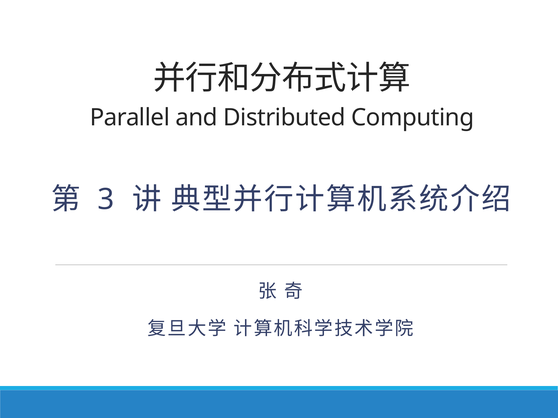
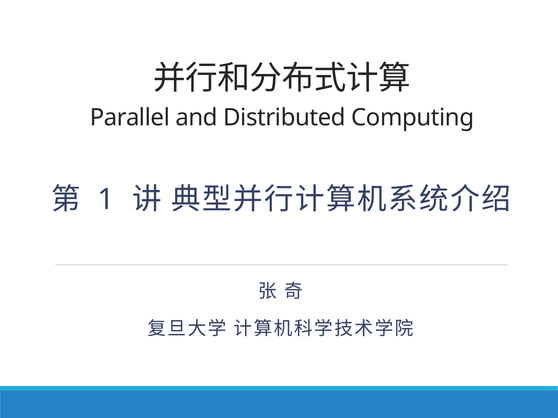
3: 3 -> 1 (106, 200)
